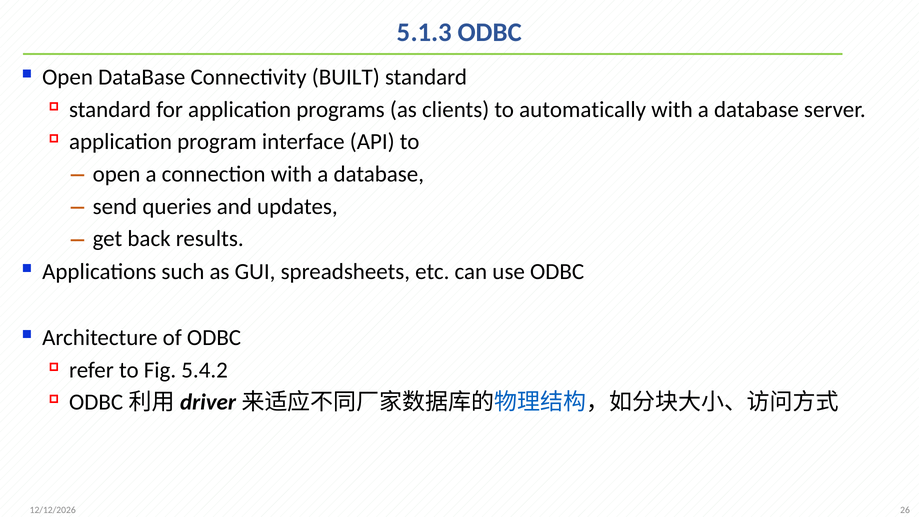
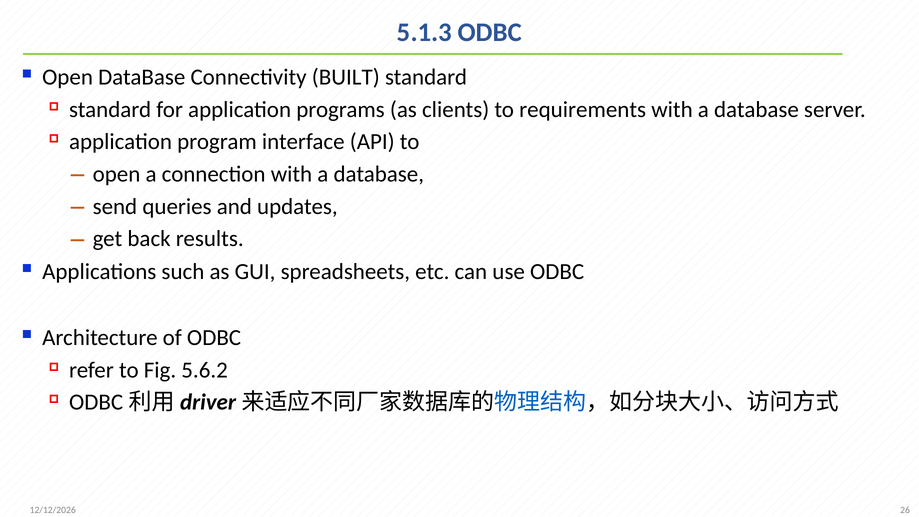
automatically: automatically -> requirements (583, 109)
5.4.2: 5.4.2 -> 5.6.2 (205, 370)
